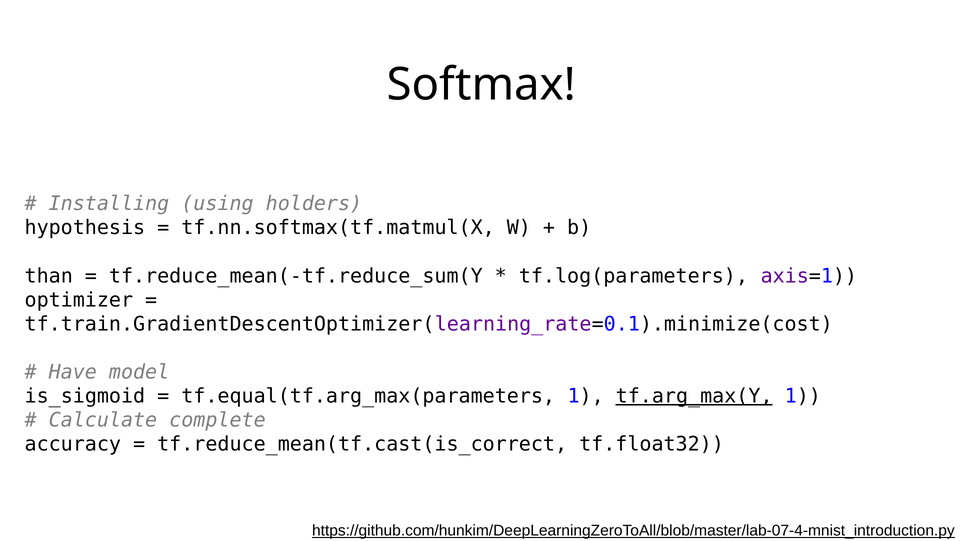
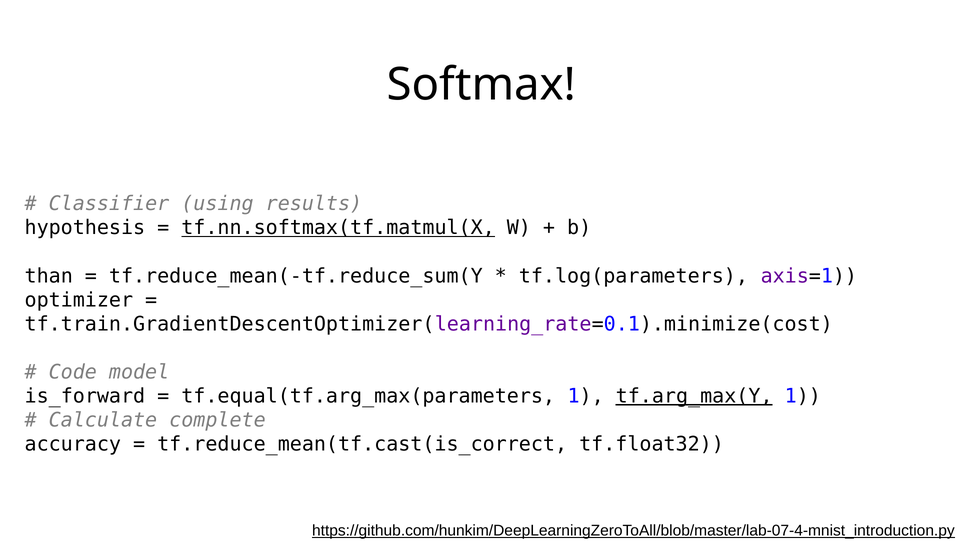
Installing: Installing -> Classifier (109, 204)
holders: holders -> results (314, 204)
tf.nn.softmax(tf.matmul(X underline: none -> present (338, 228)
Have: Have -> Code (73, 373)
is_sigmoid: is_sigmoid -> is_forward (85, 397)
